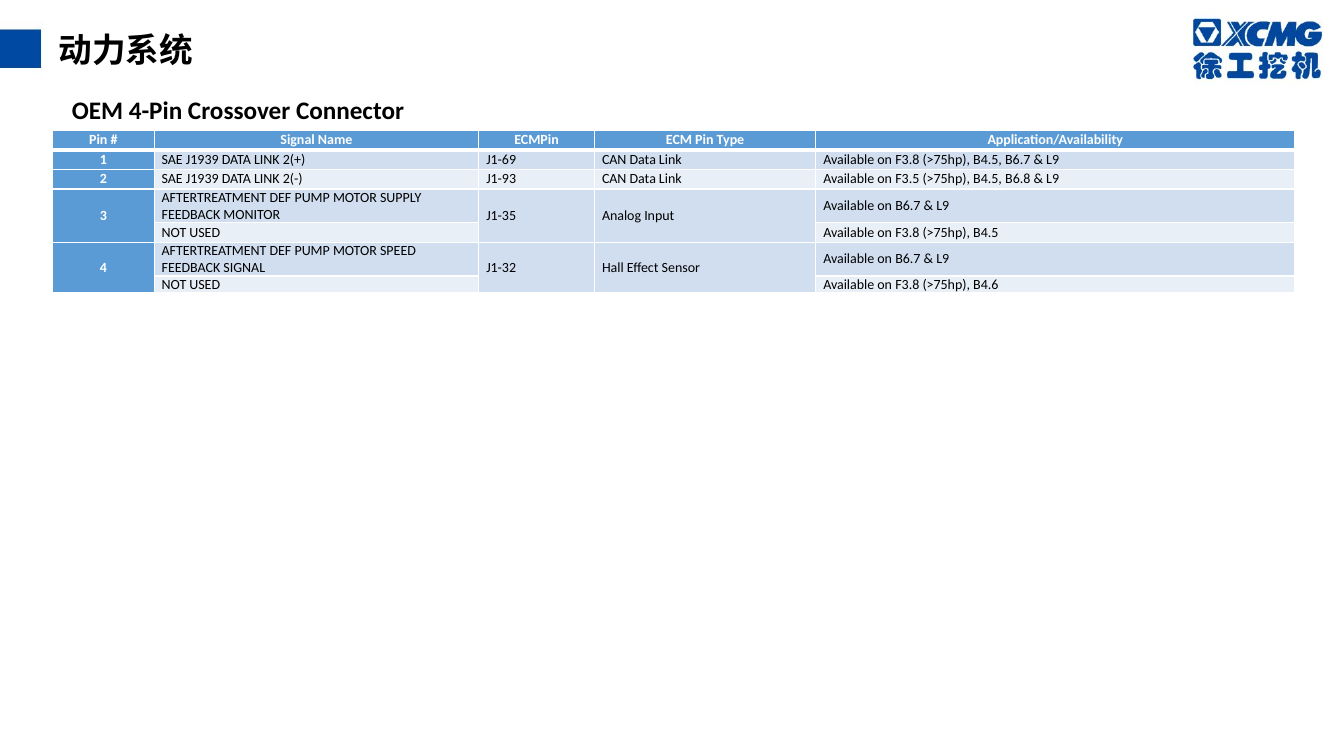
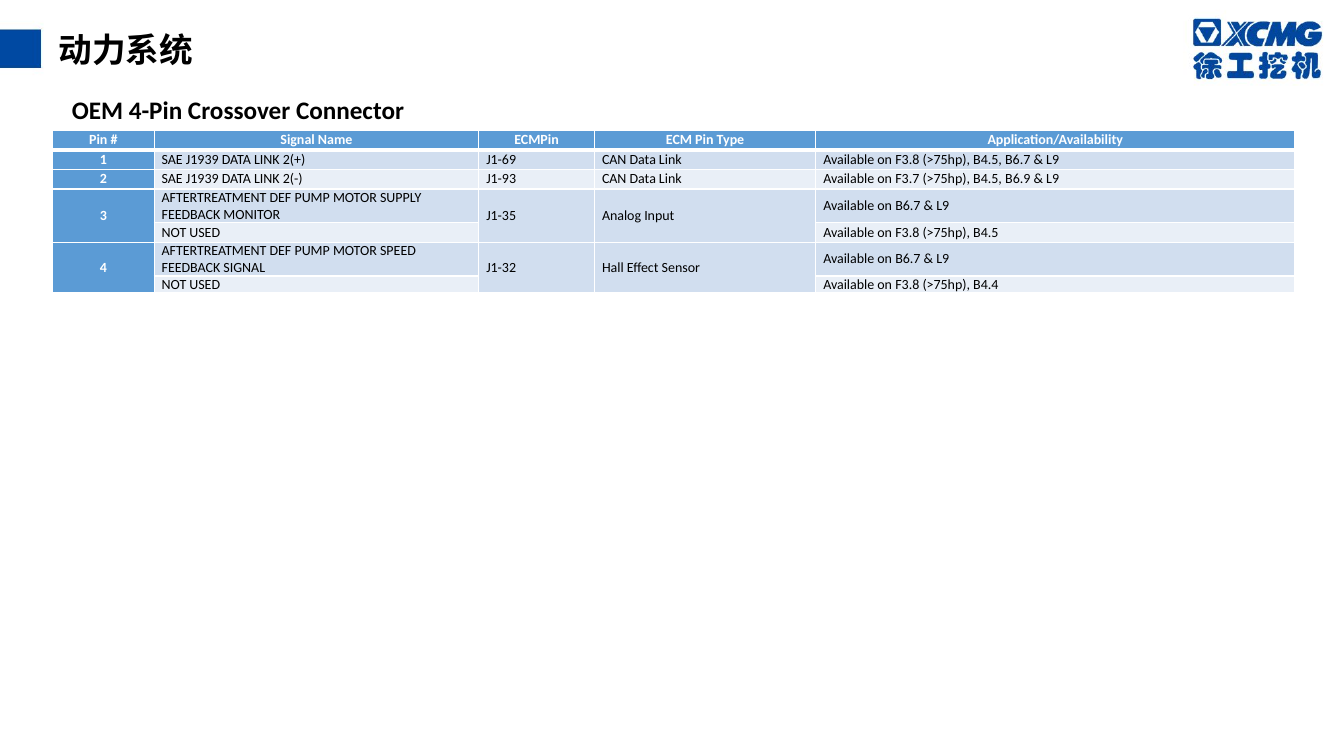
F3.5: F3.5 -> F3.7 (907, 179)
B6.8: B6.8 -> B6.9 (1018, 179)
B4.6: B4.6 -> B4.4 (986, 285)
